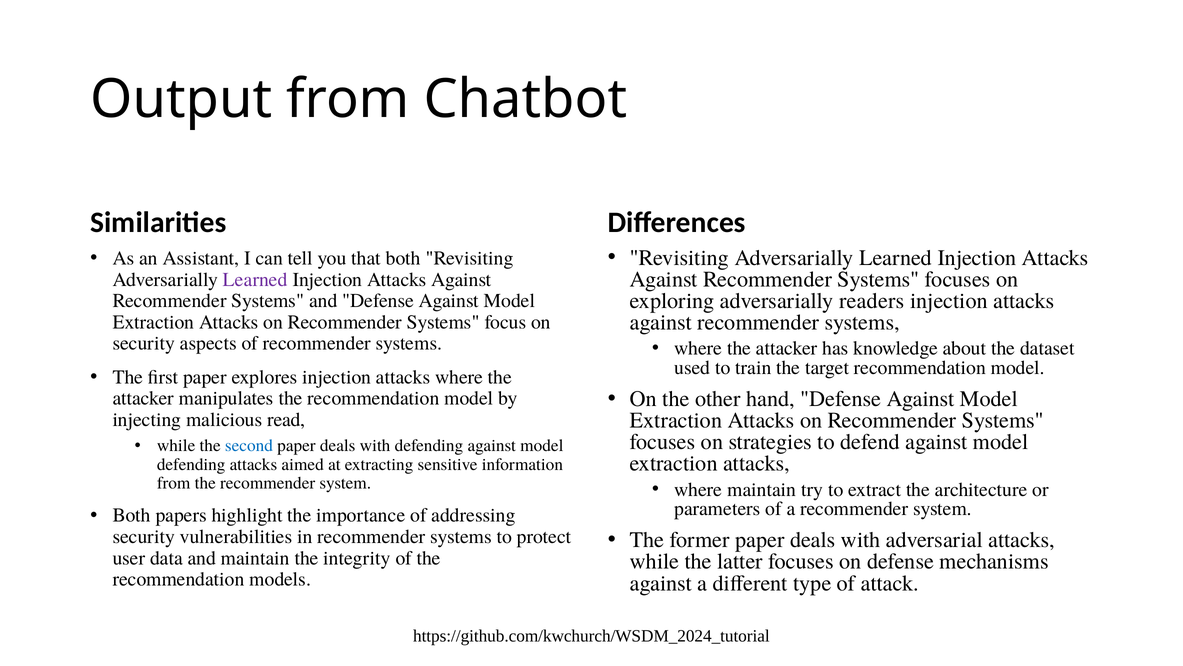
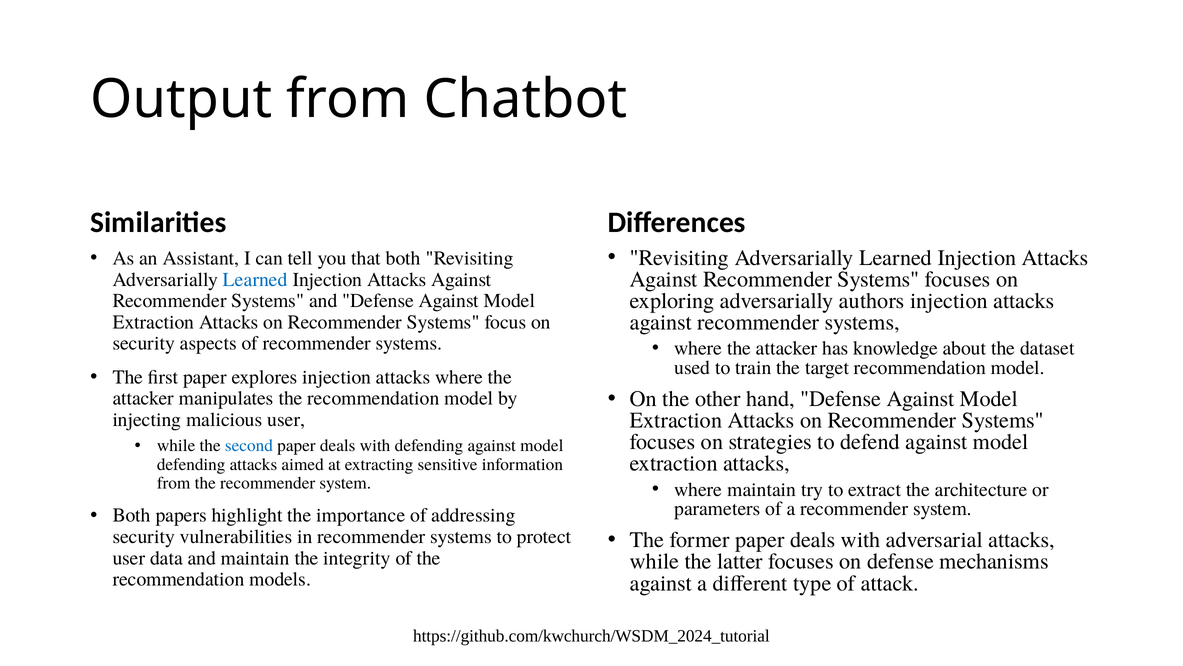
Learned colour: purple -> blue (255, 279)
readers: readers -> authors (872, 301)
malicious read: read -> user (286, 419)
